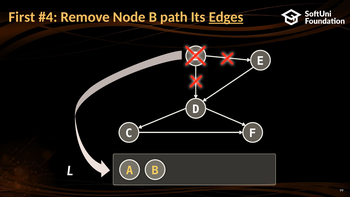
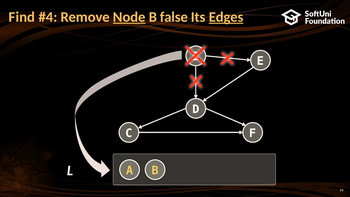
First: First -> Find (22, 17)
Node underline: none -> present (129, 17)
path: path -> false (174, 17)
